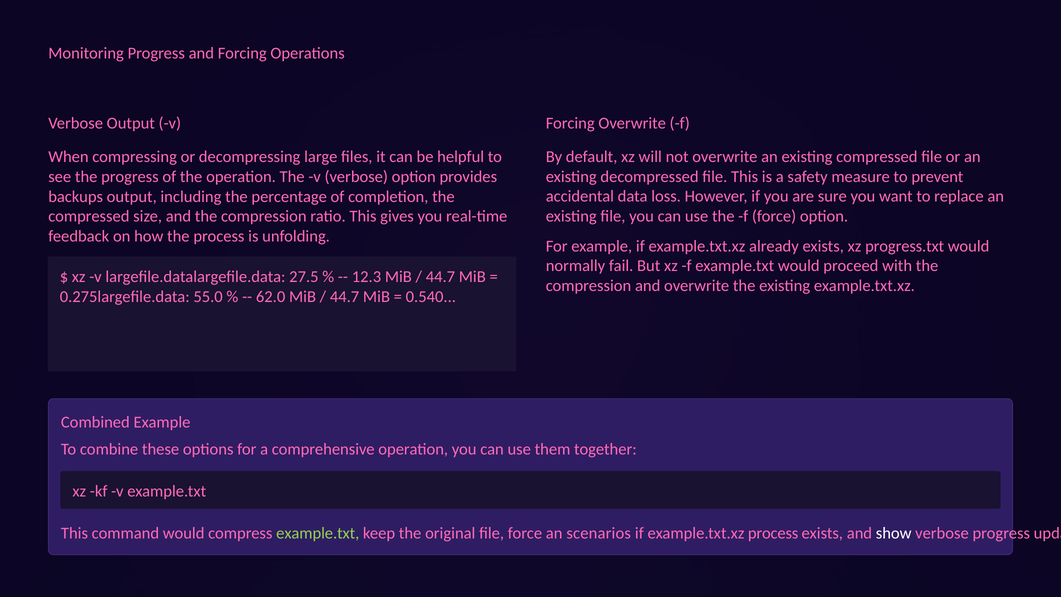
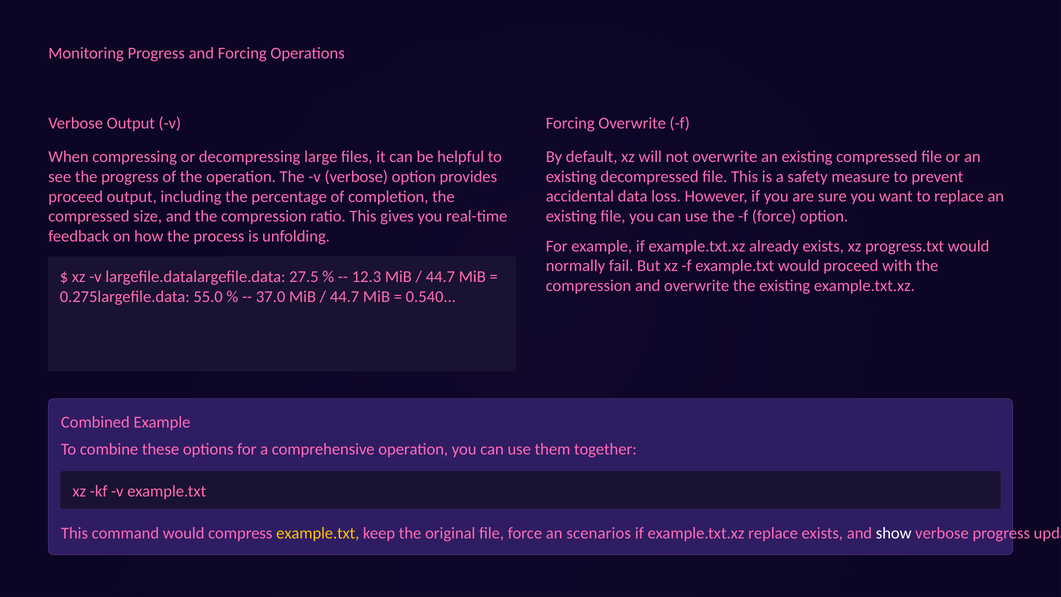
backups: backups -> proceed (76, 196)
62.0: 62.0 -> 37.0 (271, 296)
example.txt colour: light green -> yellow (318, 533)
example.txt.xz process: process -> replace (773, 533)
